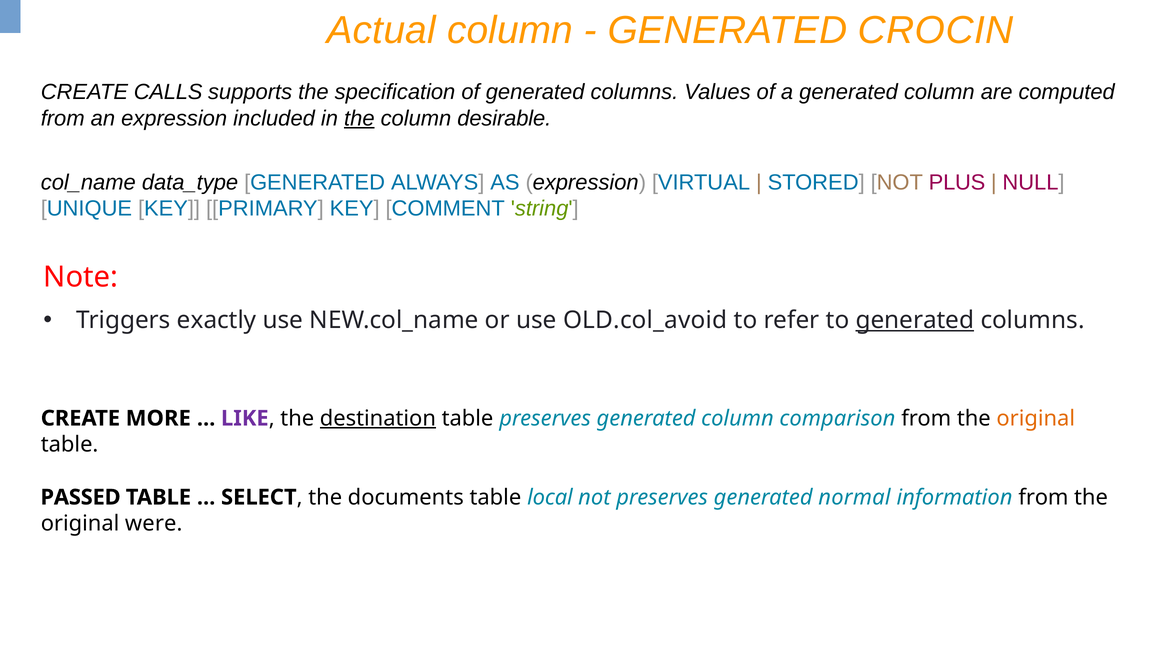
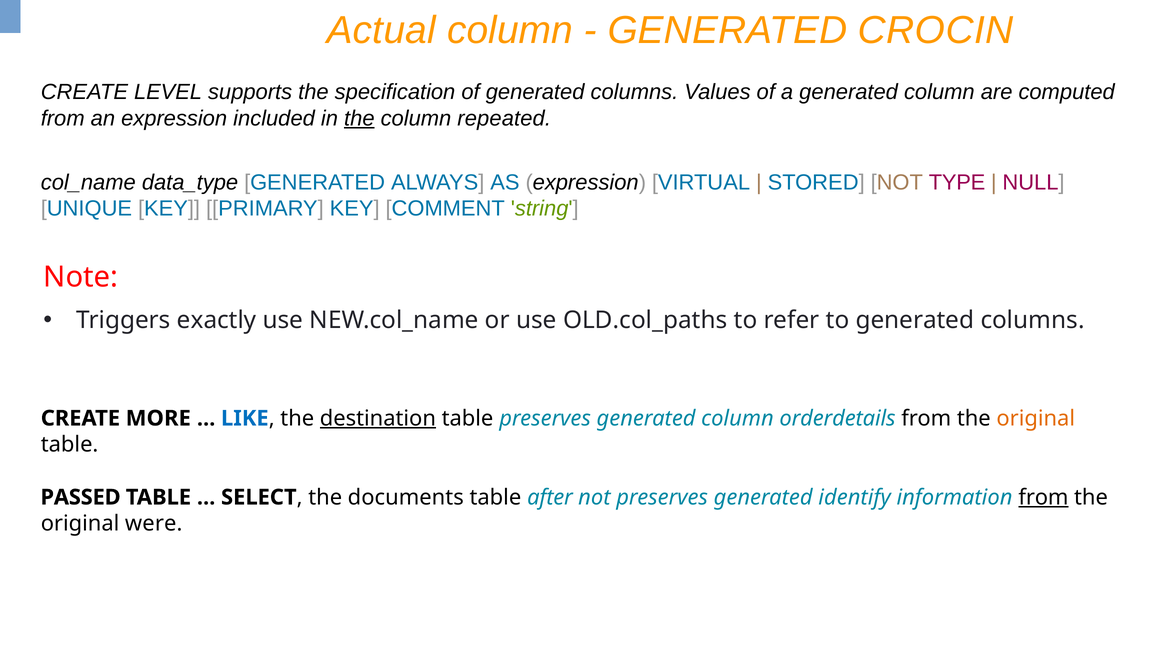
CALLS: CALLS -> LEVEL (168, 92)
desirable: desirable -> repeated (504, 118)
PLUS: PLUS -> TYPE (957, 182)
OLD.col_avoid: OLD.col_avoid -> OLD.col_paths (645, 320)
generated underline: present -> none (915, 320)
LIKE colour: purple -> blue (245, 418)
comparison: comparison -> orderdetails (838, 418)
local: local -> after (550, 497)
normal: normal -> identify (855, 497)
from underline: none -> present (1043, 497)
